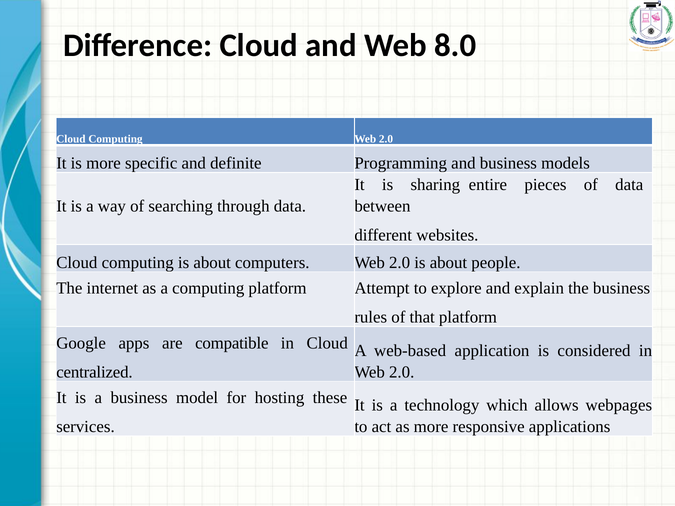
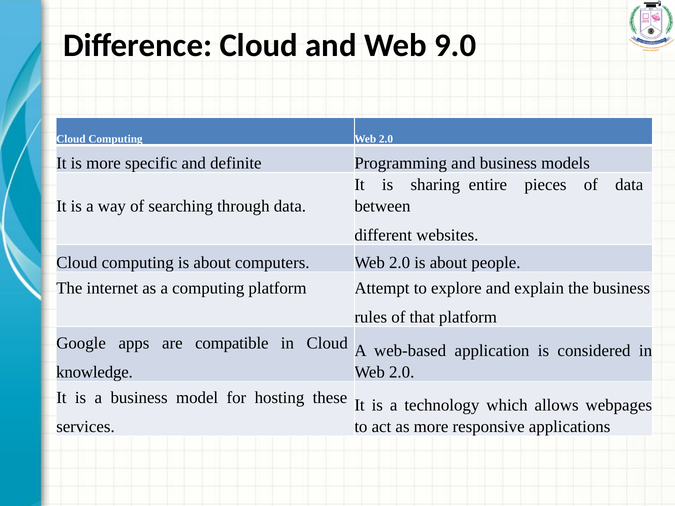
8.0: 8.0 -> 9.0 (455, 45)
centralized: centralized -> knowledge (94, 372)
